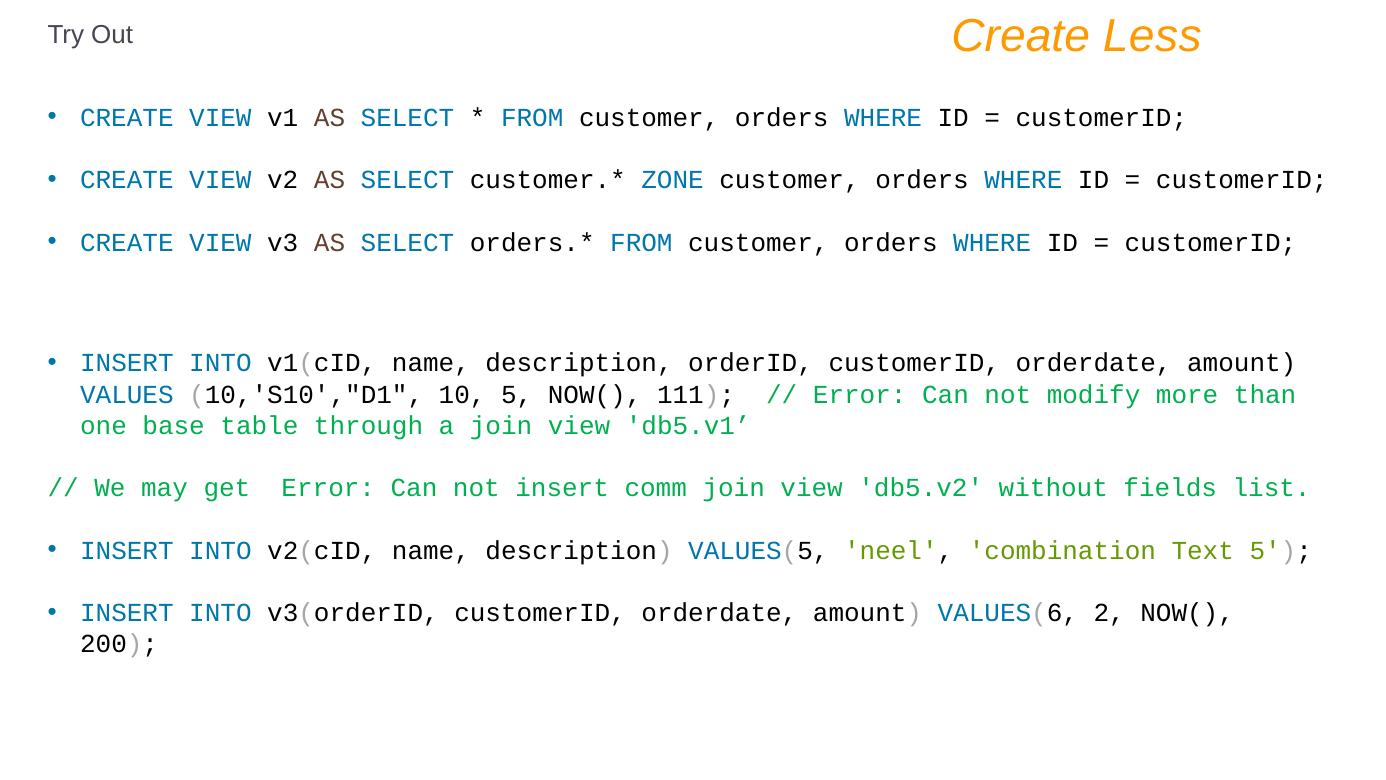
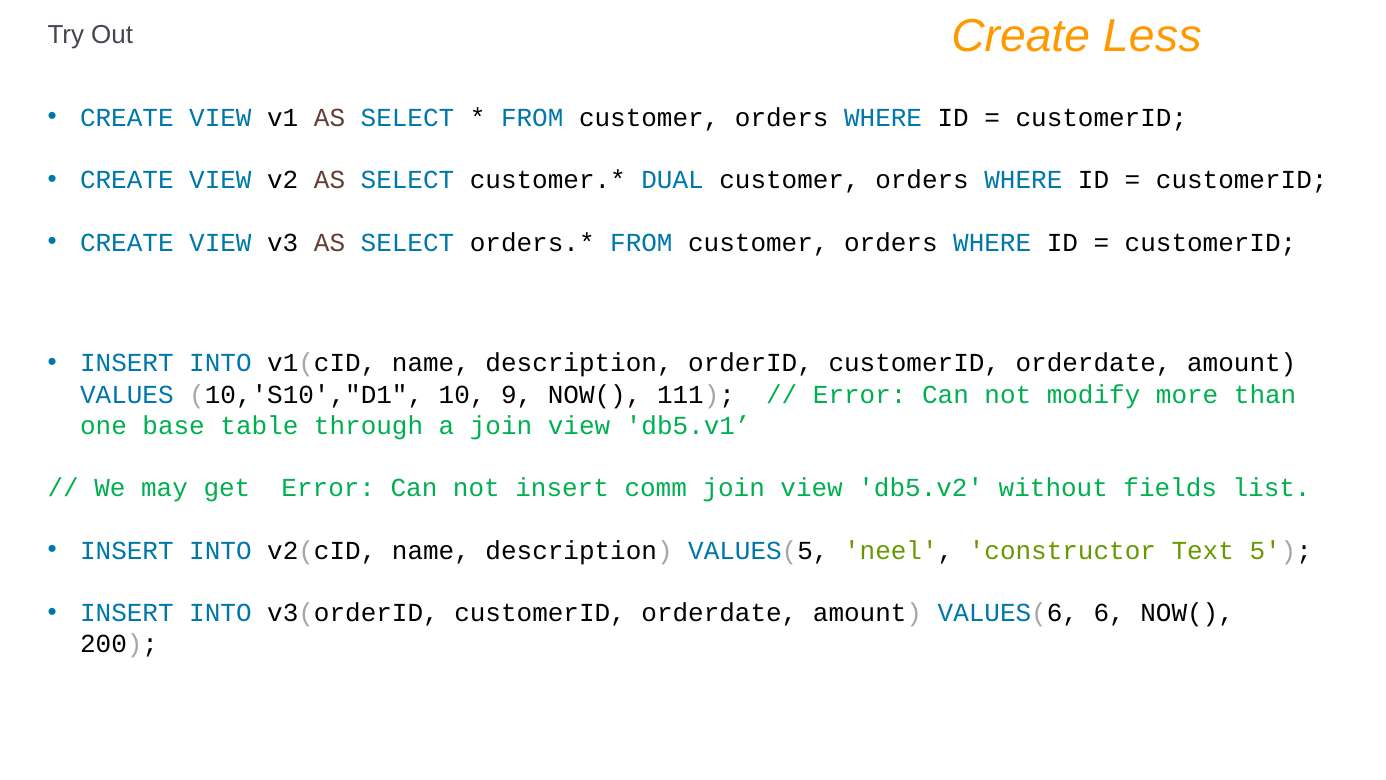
ZONE: ZONE -> DUAL (673, 180)
10 5: 5 -> 9 (517, 394)
combination: combination -> constructor (1062, 550)
2: 2 -> 6 (1109, 613)
